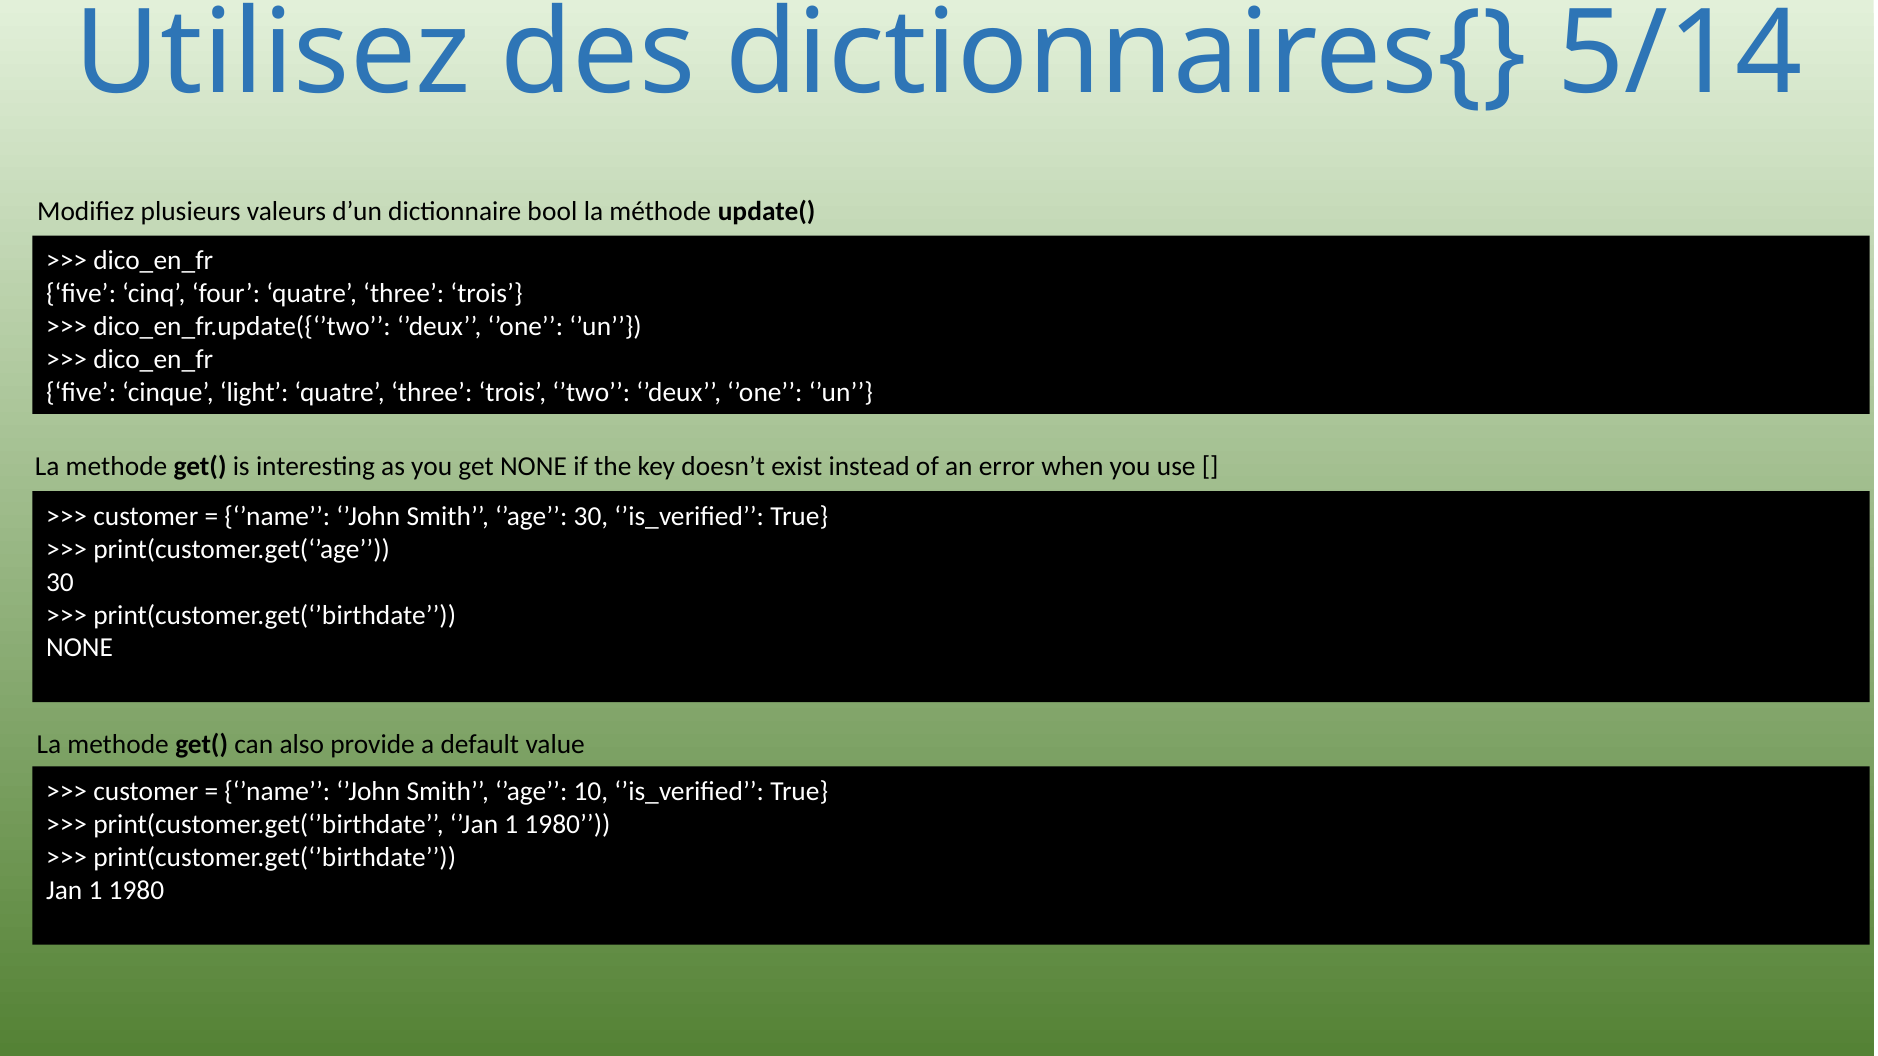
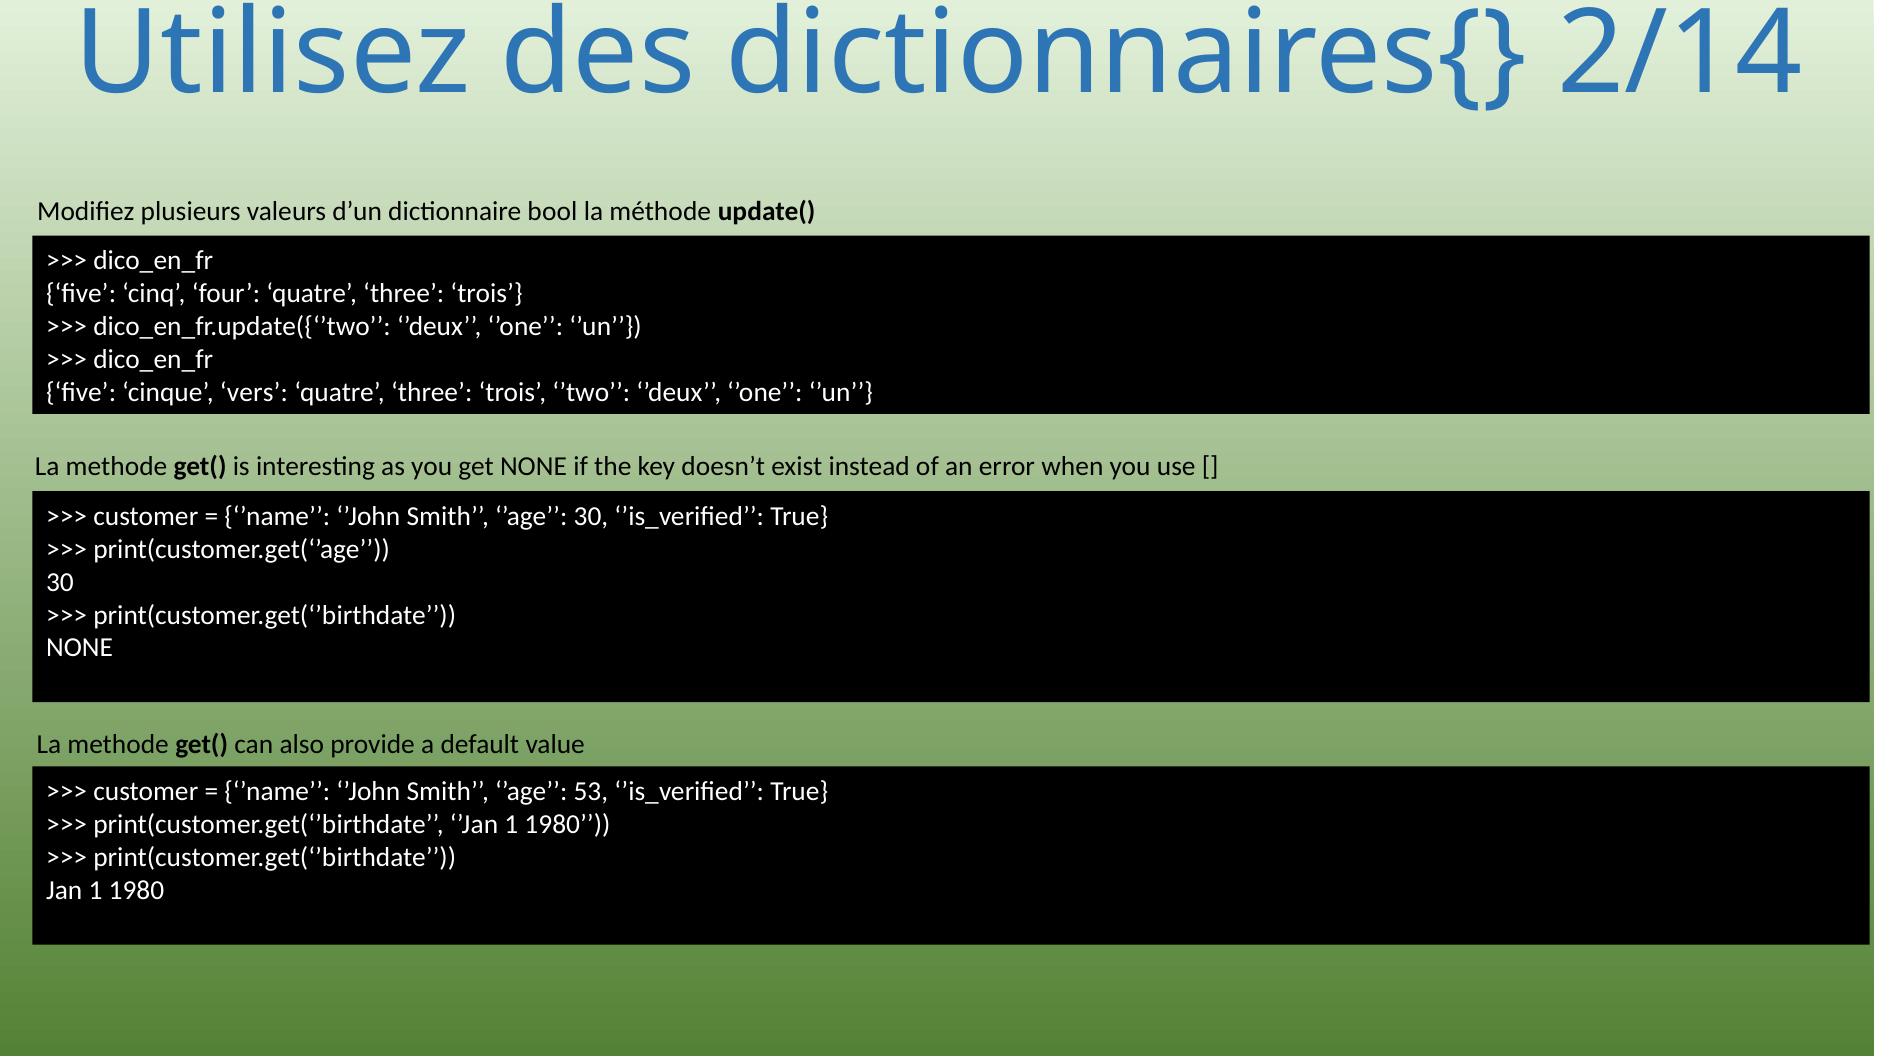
5/14: 5/14 -> 2/14 (1680, 54)
light: light -> vers (254, 392)
10: 10 -> 53 (591, 792)
